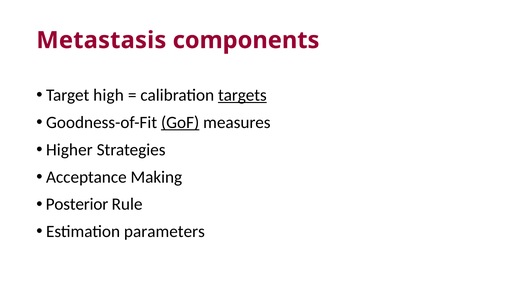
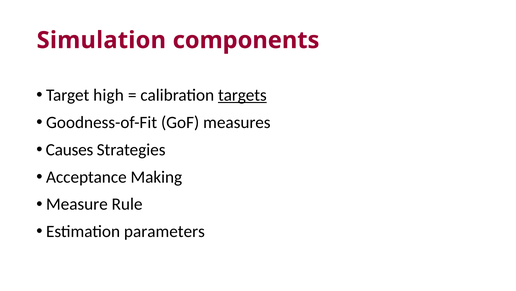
Metastasis: Metastasis -> Simulation (101, 40)
GoF underline: present -> none (180, 122)
Higher: Higher -> Causes (69, 149)
Posterior: Posterior -> Measure (77, 204)
